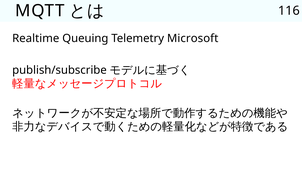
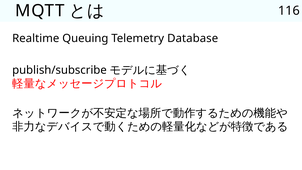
Microsoft: Microsoft -> Database (193, 38)
